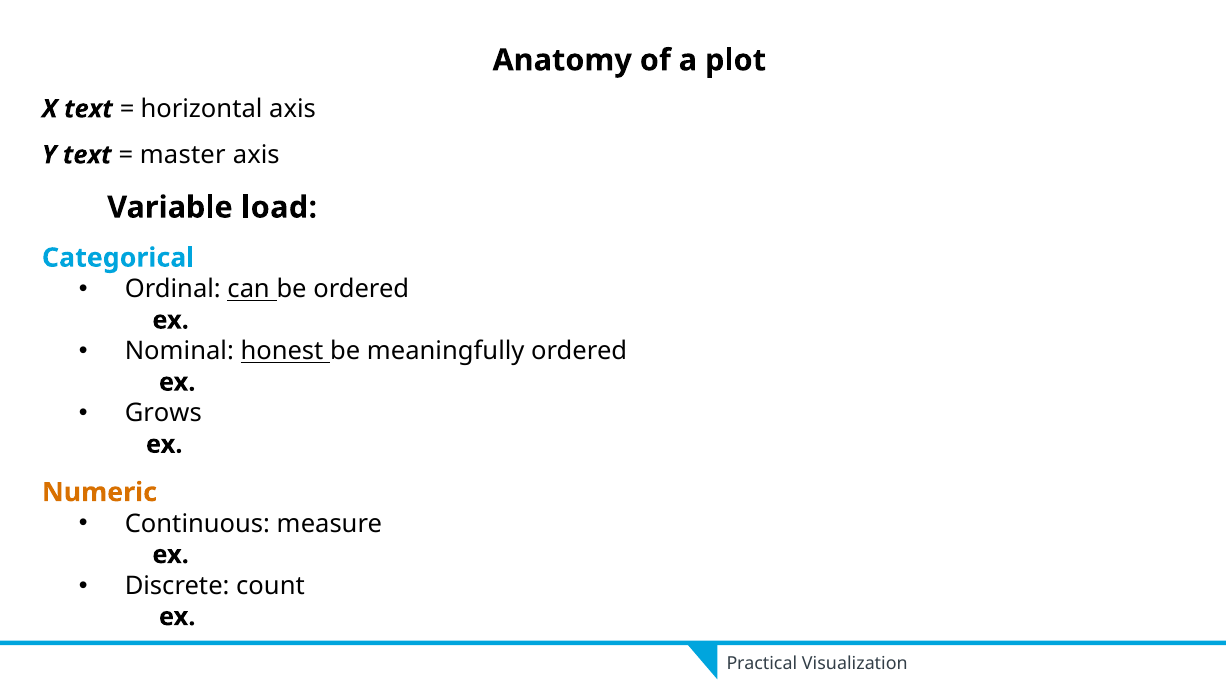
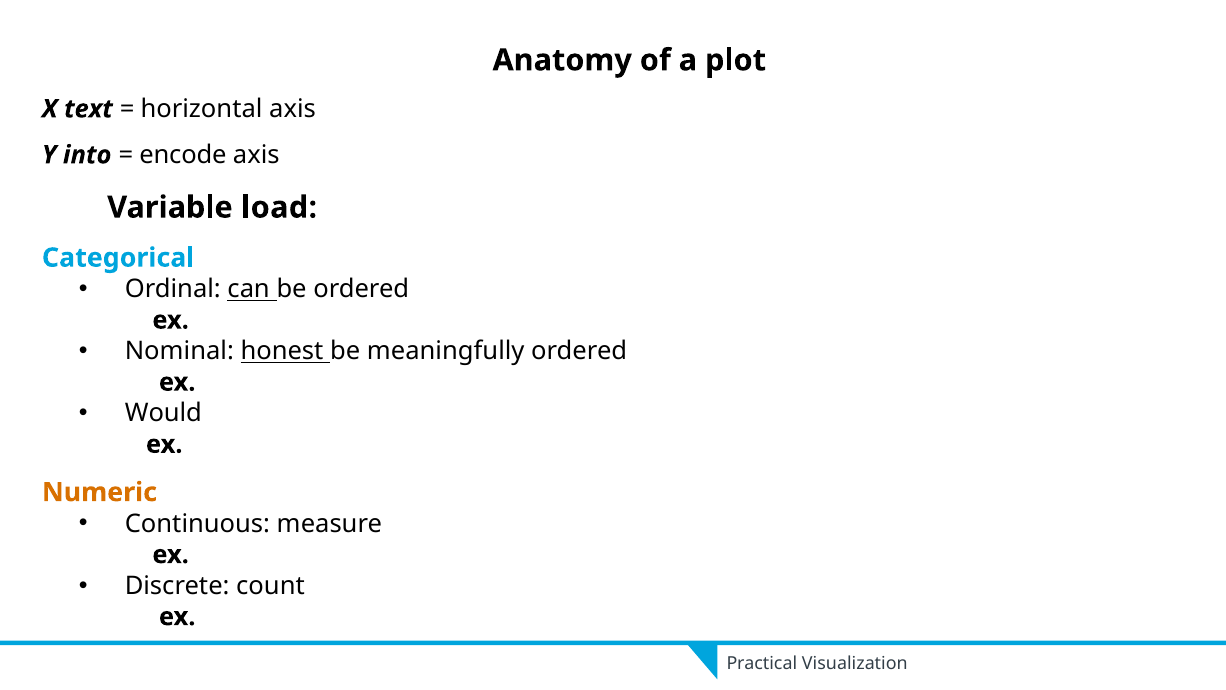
Y text: text -> into (87, 155)
master: master -> encode (183, 155)
Grows: Grows -> Would (163, 413)
